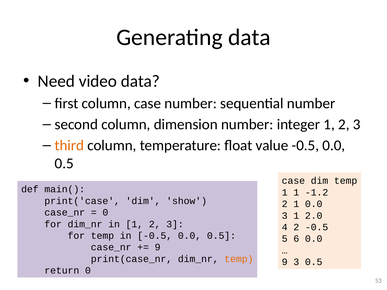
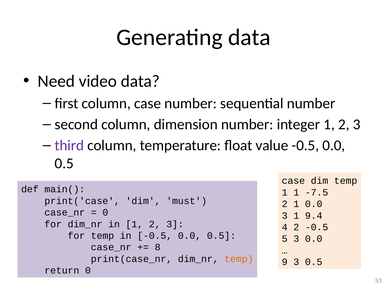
third colour: orange -> purple (69, 146)
-1.2: -1.2 -> -7.5 (317, 193)
show: show -> must (187, 201)
2.0: 2.0 -> 9.4 (314, 216)
5 6: 6 -> 3 (296, 239)
9: 9 -> 8 (158, 247)
